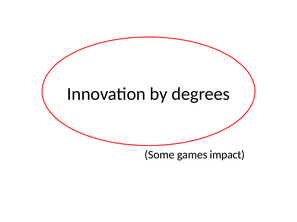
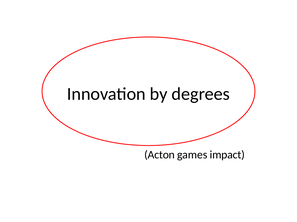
Some: Some -> Acton (160, 155)
